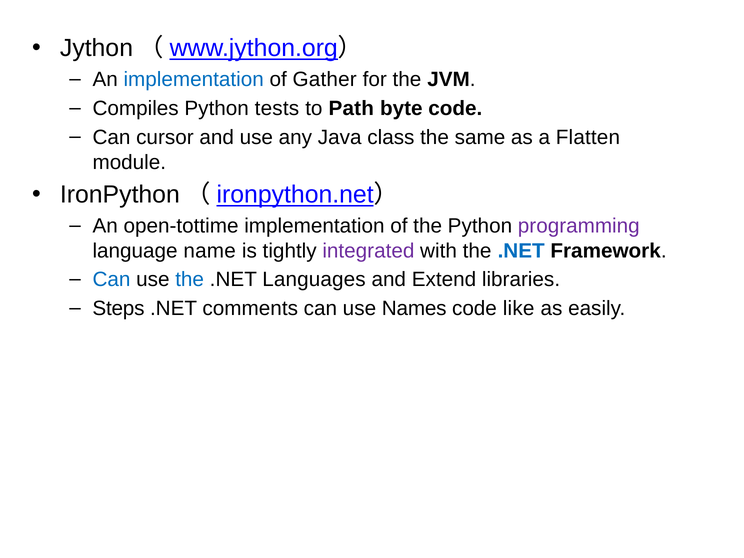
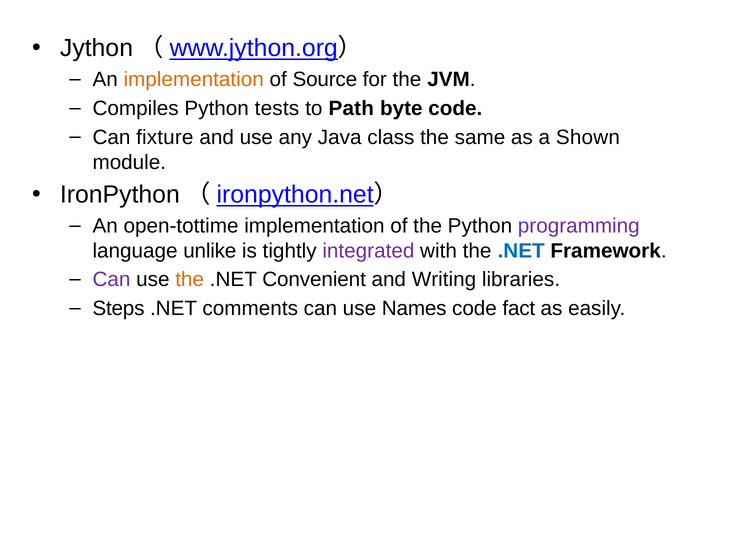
implementation colour: blue -> orange (194, 79)
Gather: Gather -> Source (325, 79)
cursor: cursor -> fixture (165, 137)
Flatten: Flatten -> Shown (588, 137)
name: name -> unlike (210, 251)
Can colour: blue -> purple (111, 280)
the colour: blue -> orange (190, 280)
Languages: Languages -> Convenient (314, 280)
Extend: Extend -> Writing (444, 280)
like: like -> fact (519, 309)
